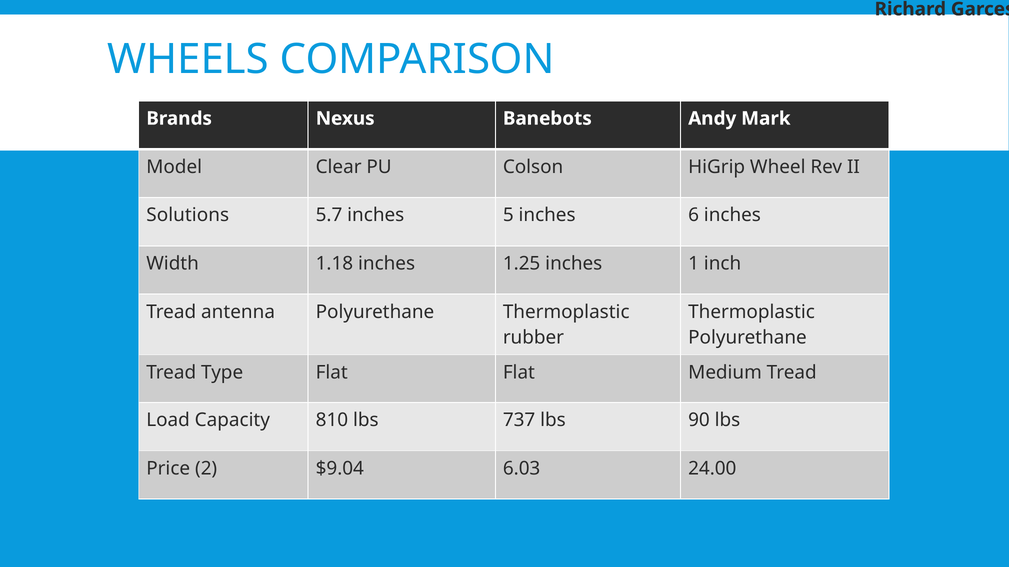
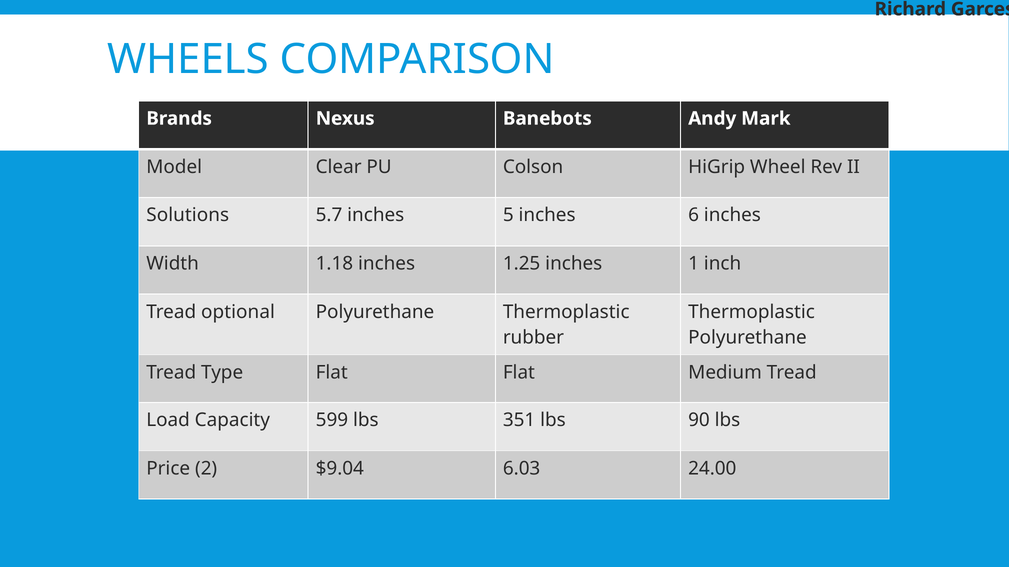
antenna: antenna -> optional (238, 312)
810: 810 -> 599 (332, 420)
737: 737 -> 351 (519, 420)
